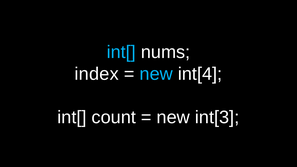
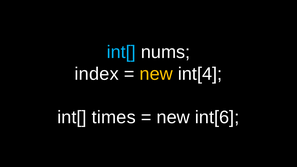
new colour: light blue -> yellow (156, 74)
count: count -> times (114, 117)
int[3: int[3 -> int[6 (217, 117)
